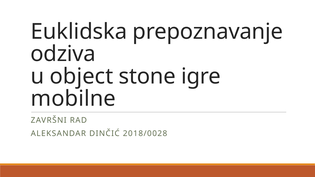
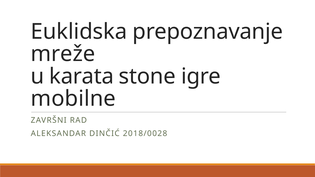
odziva: odziva -> mreže (63, 54)
object: object -> karata (82, 76)
